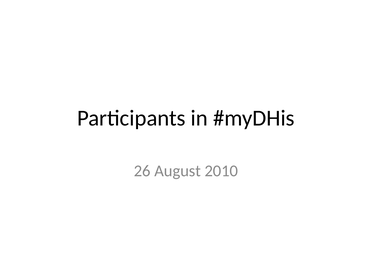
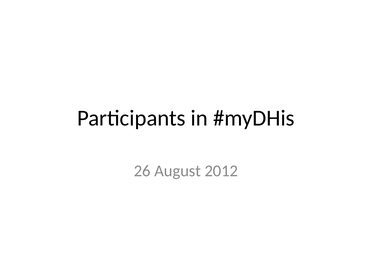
2010: 2010 -> 2012 (221, 171)
